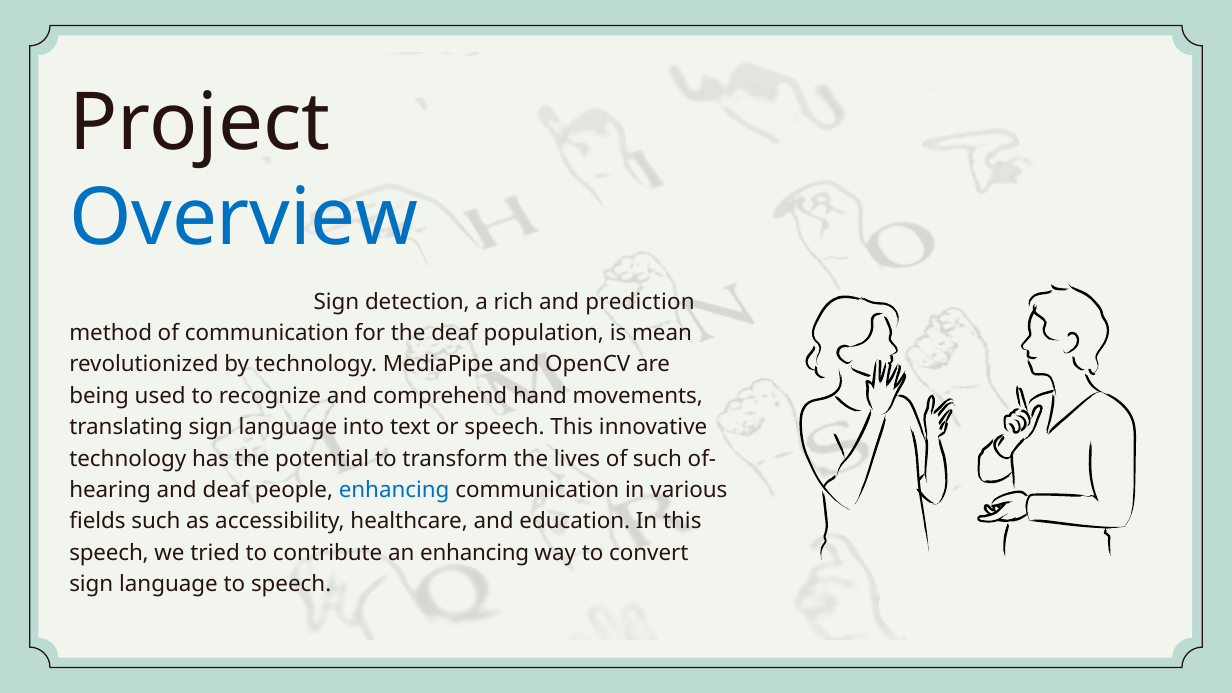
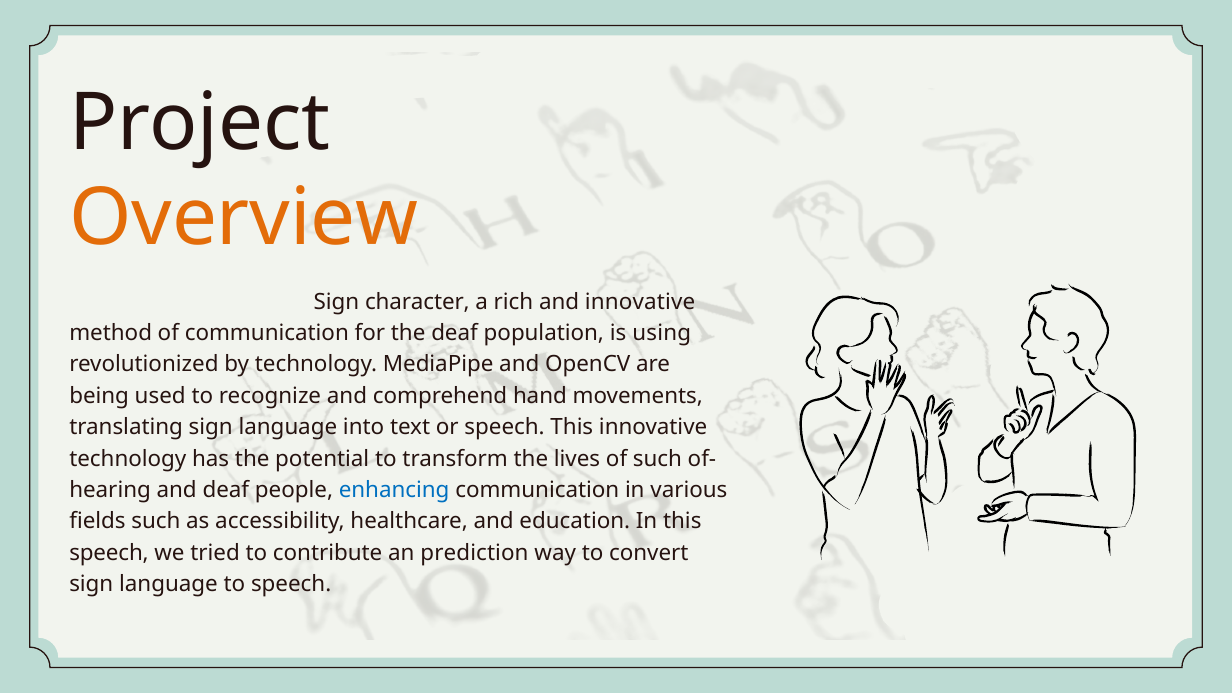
Overview colour: blue -> orange (244, 218)
detection: detection -> character (417, 302)
and prediction: prediction -> innovative (640, 302)
mean: mean -> using (662, 333)
an enhancing: enhancing -> prediction (475, 553)
